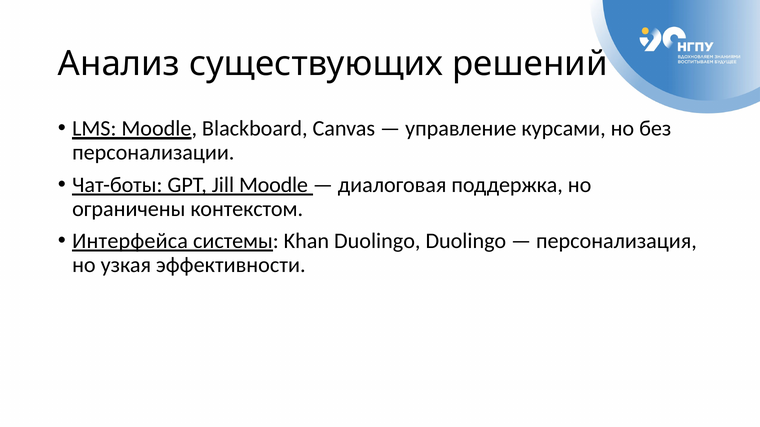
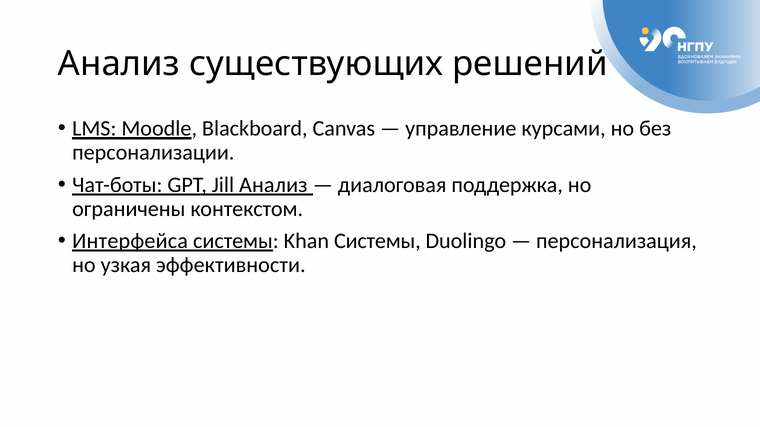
Jill Moodle: Moodle -> Анализ (273, 185)
Khan Duolingo: Duolingo -> Системы (377, 241)
